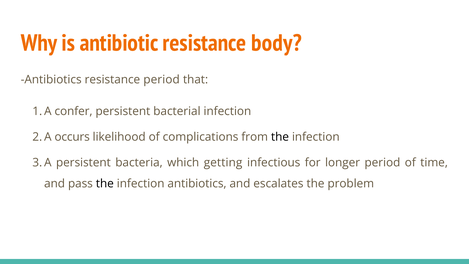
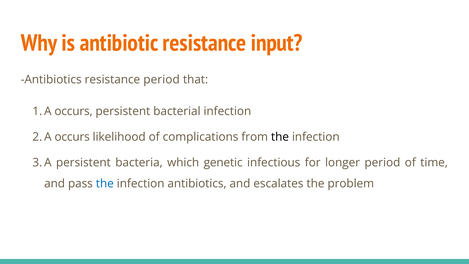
body: body -> input (277, 43)
confer: confer -> occurs (74, 111)
getting: getting -> genetic (223, 162)
the colour: black -> blue (105, 184)
